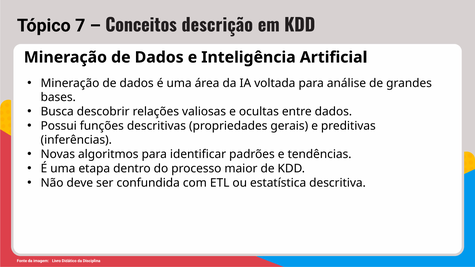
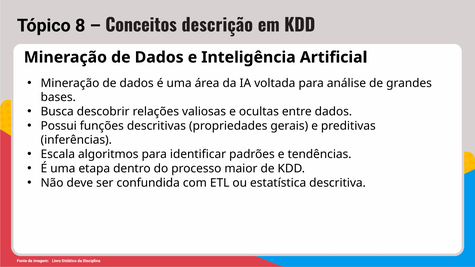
7: 7 -> 8 (80, 26)
Novas: Novas -> Escala (58, 154)
